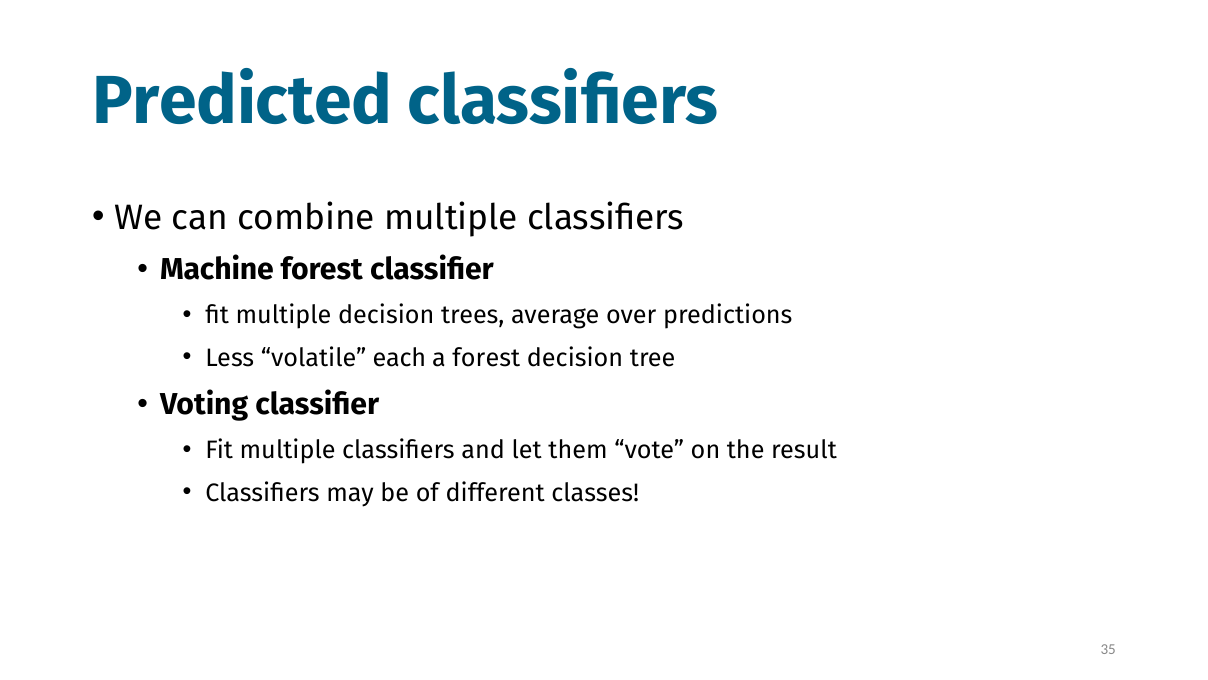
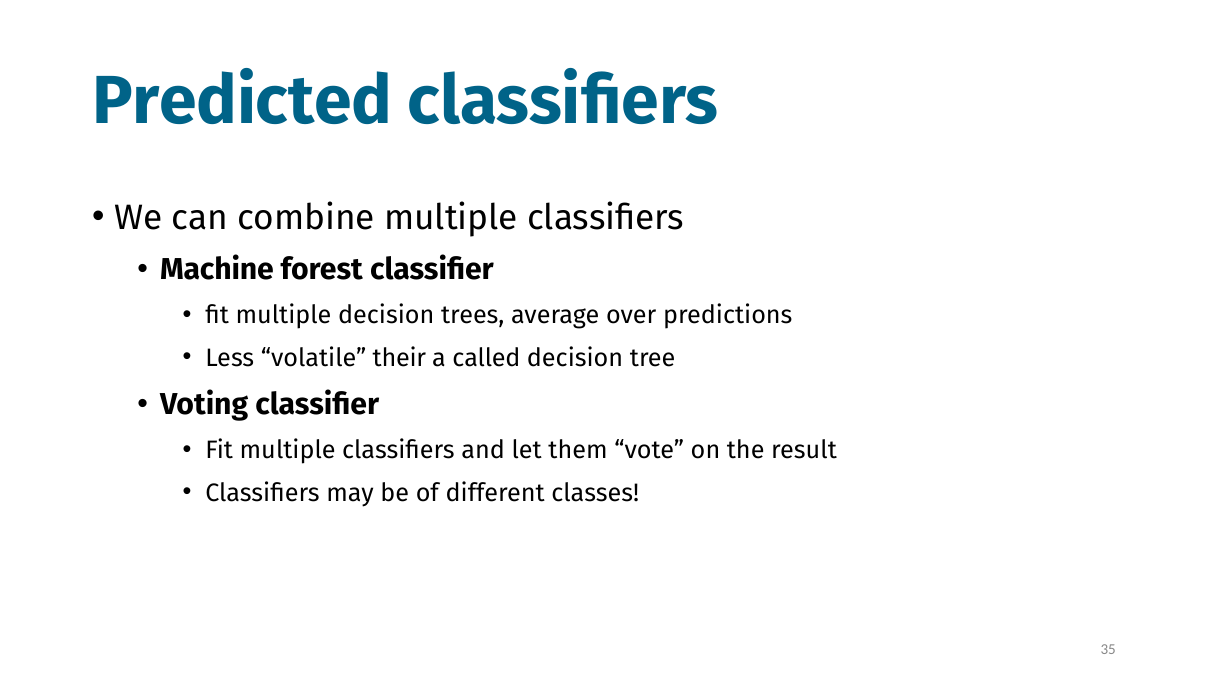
each: each -> their (399, 358)
a forest: forest -> called (486, 358)
